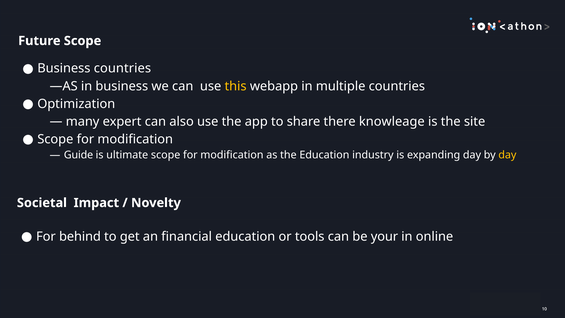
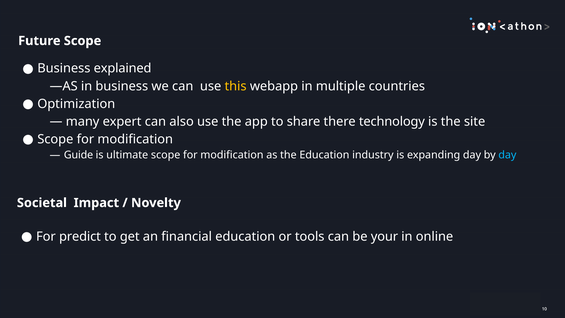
Business countries: countries -> explained (123, 68)
knowleage: knowleage -> technology (392, 121)
day colour: yellow -> light blue (507, 155)
behind: behind -> predict (80, 236)
